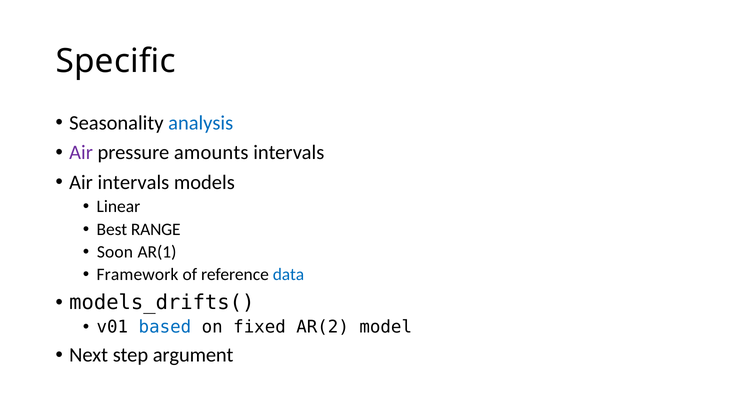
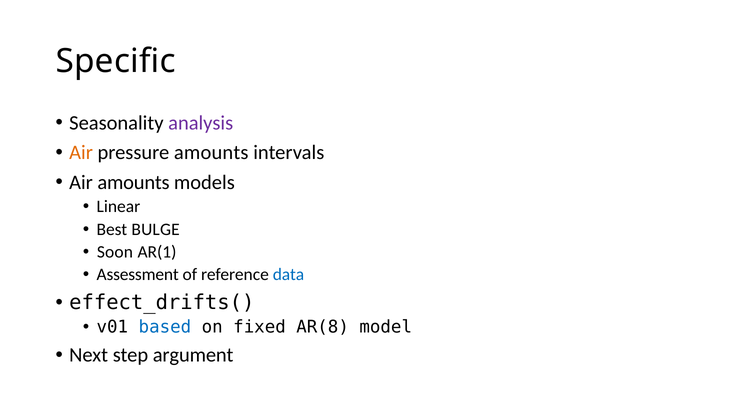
analysis colour: blue -> purple (201, 123)
Air colour: purple -> orange (81, 153)
Air intervals: intervals -> amounts (134, 182)
RANGE: RANGE -> BULGE (156, 229)
Framework: Framework -> Assessment (138, 275)
models_drifts(: models_drifts( -> effect_drifts( (162, 303)
AR(2: AR(2 -> AR(8 (323, 327)
